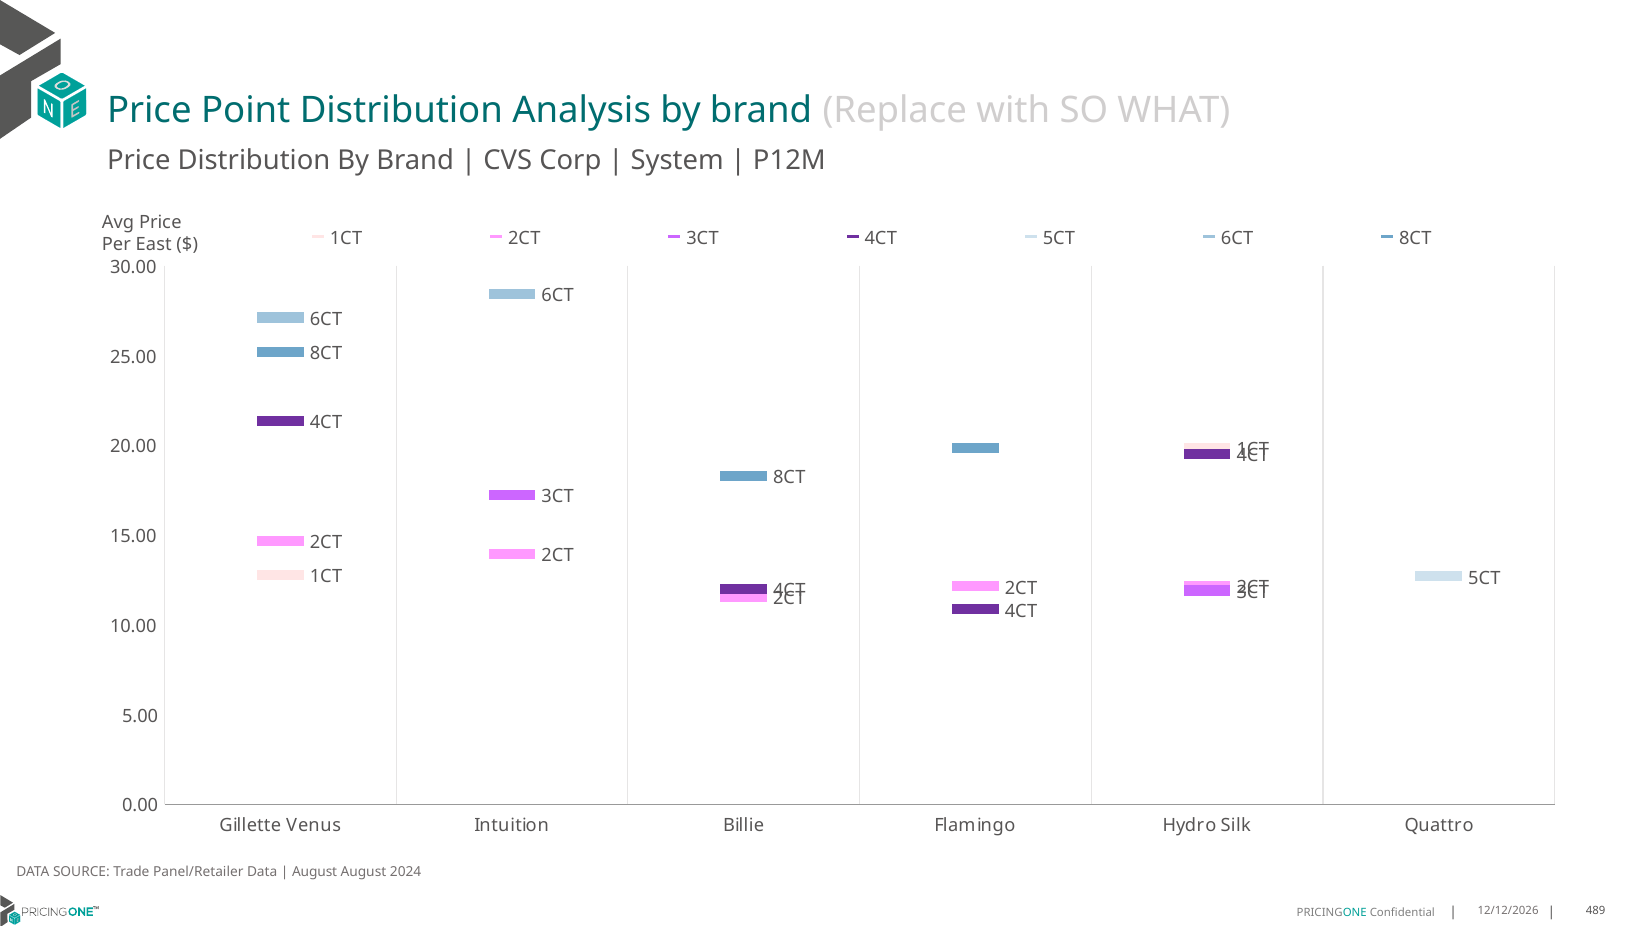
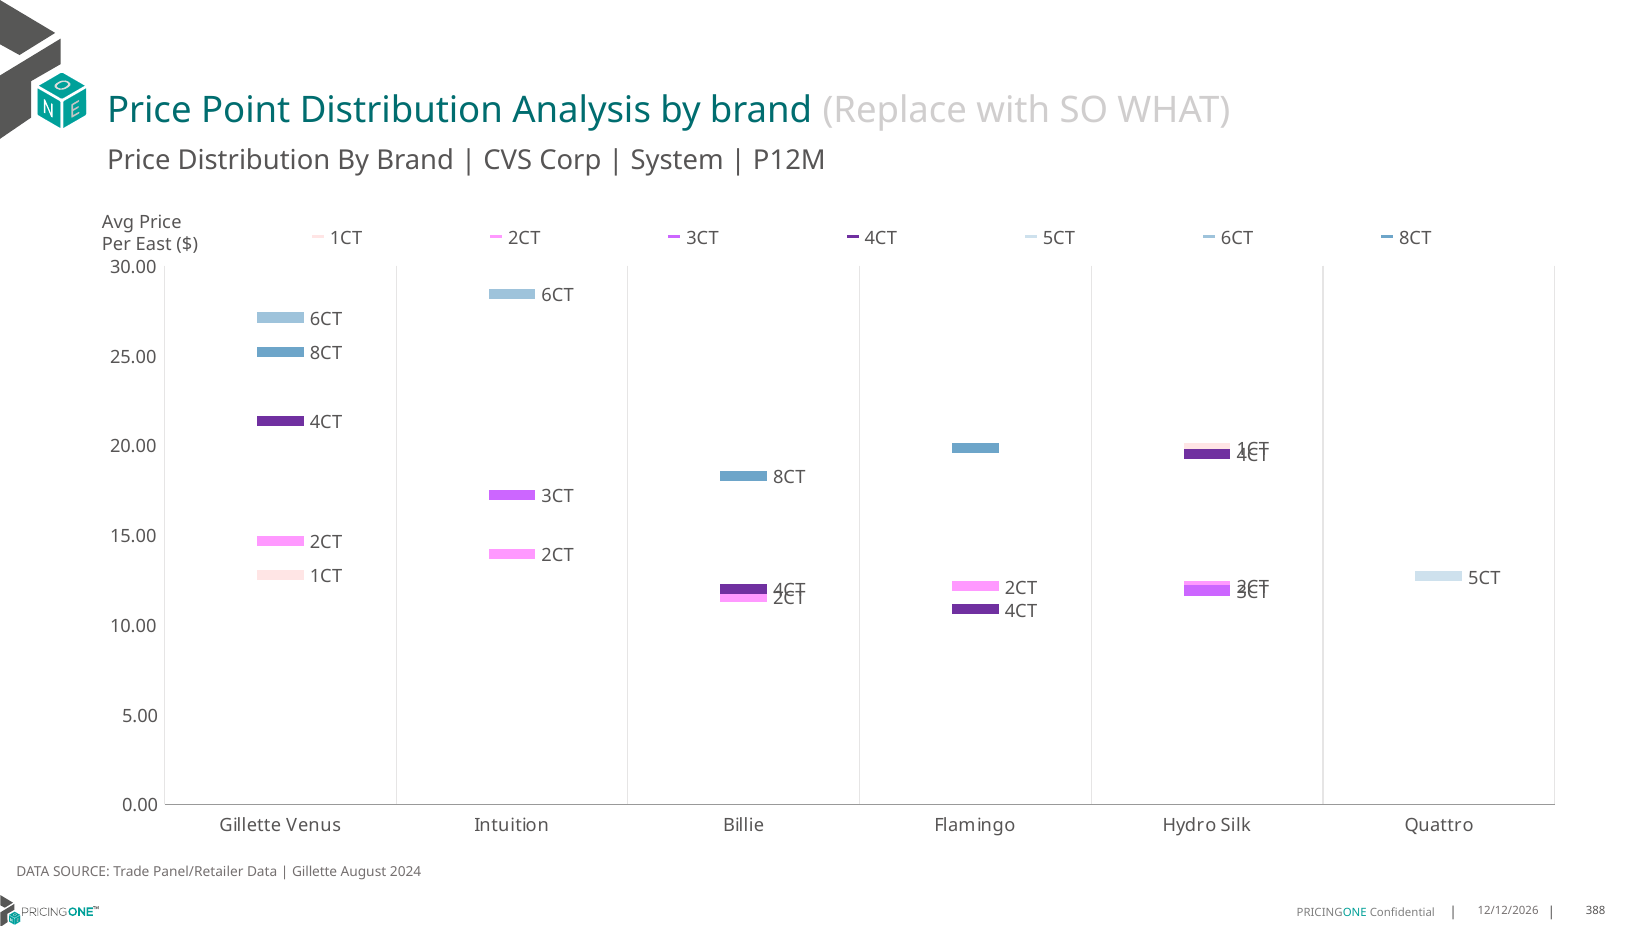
August: August -> Gillette (315, 872)
489: 489 -> 388 (1596, 910)
